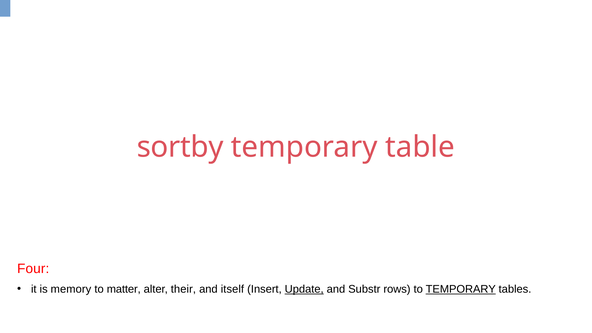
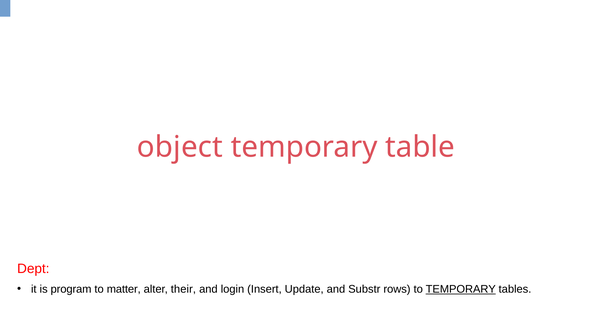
sortby: sortby -> object (180, 147)
Four: Four -> Dept (33, 269)
memory: memory -> program (71, 289)
itself: itself -> login (232, 289)
Update underline: present -> none (304, 289)
